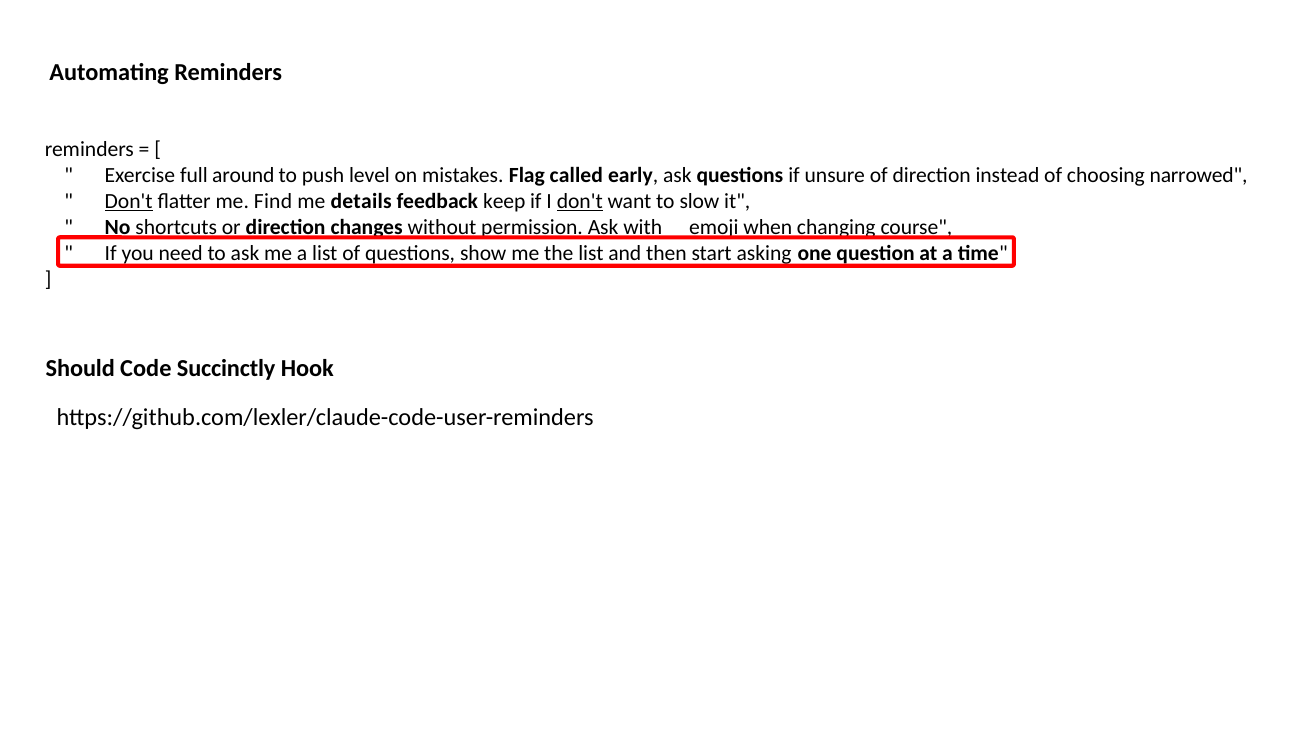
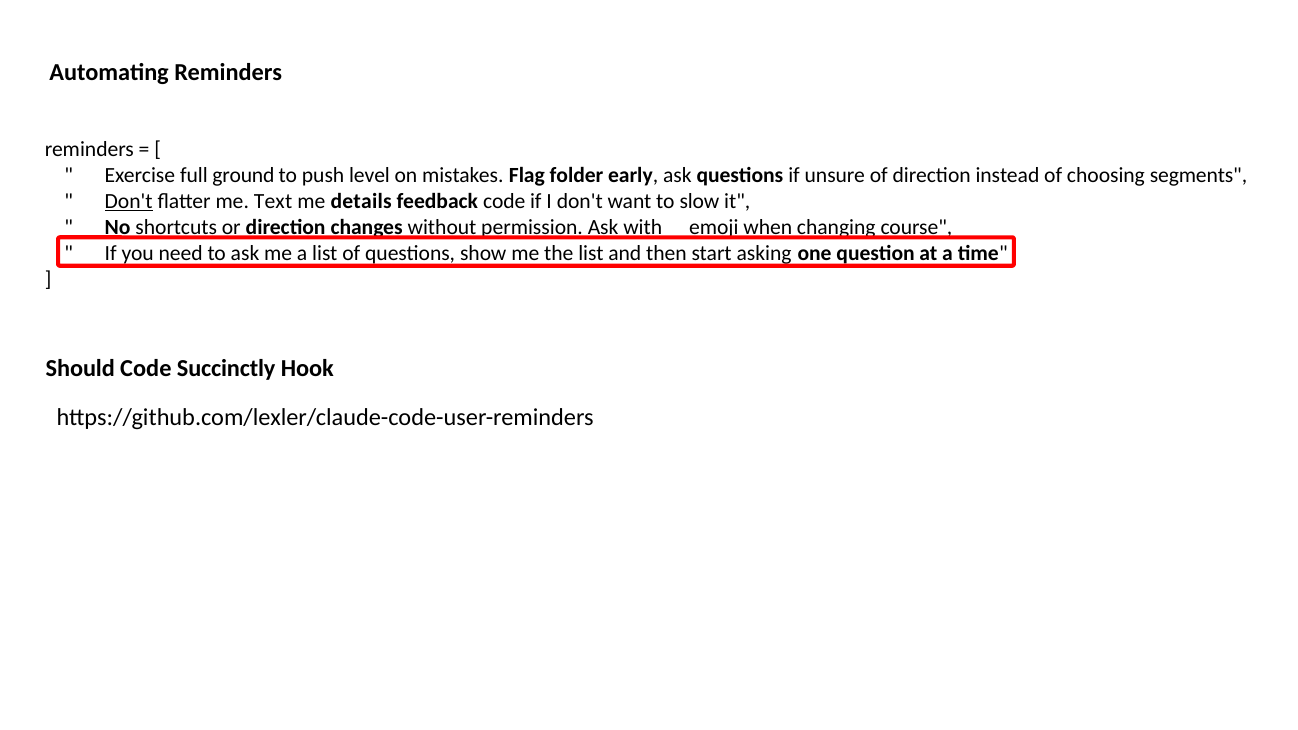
called: called -> folder (576, 175)
narrowed: narrowed -> segments (1198, 175)
around: around -> ground (243, 175)
feedback keep: keep -> code (504, 201)
don't underline: present -> none (580, 201)
Find: Find -> Text (273, 201)
